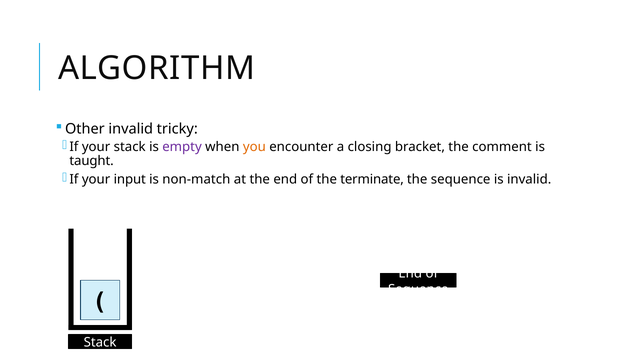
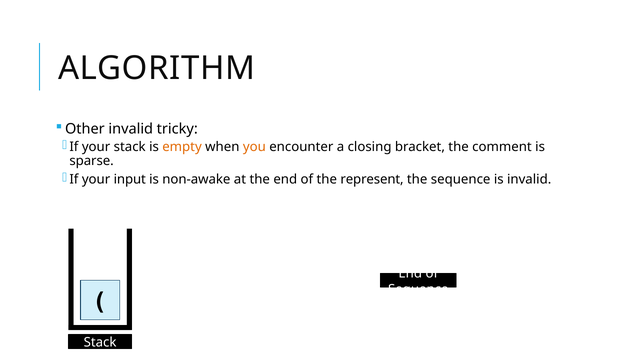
empty colour: purple -> orange (182, 147)
taught: taught -> sparse (92, 161)
non-match: non-match -> non-awake (196, 179)
terminate: terminate -> represent (372, 179)
